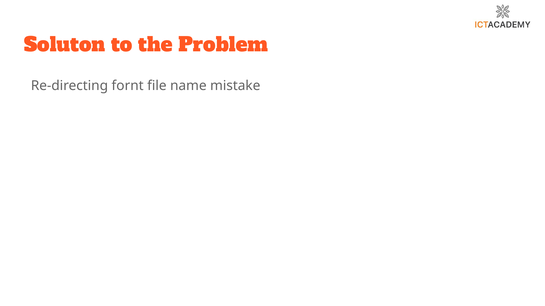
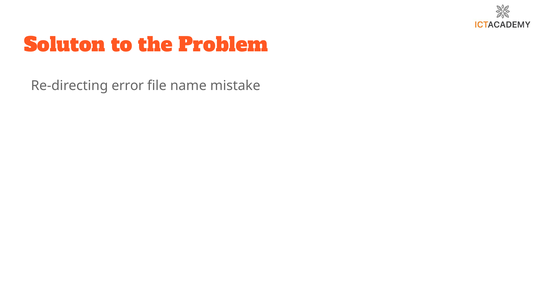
fornt: fornt -> error (128, 86)
